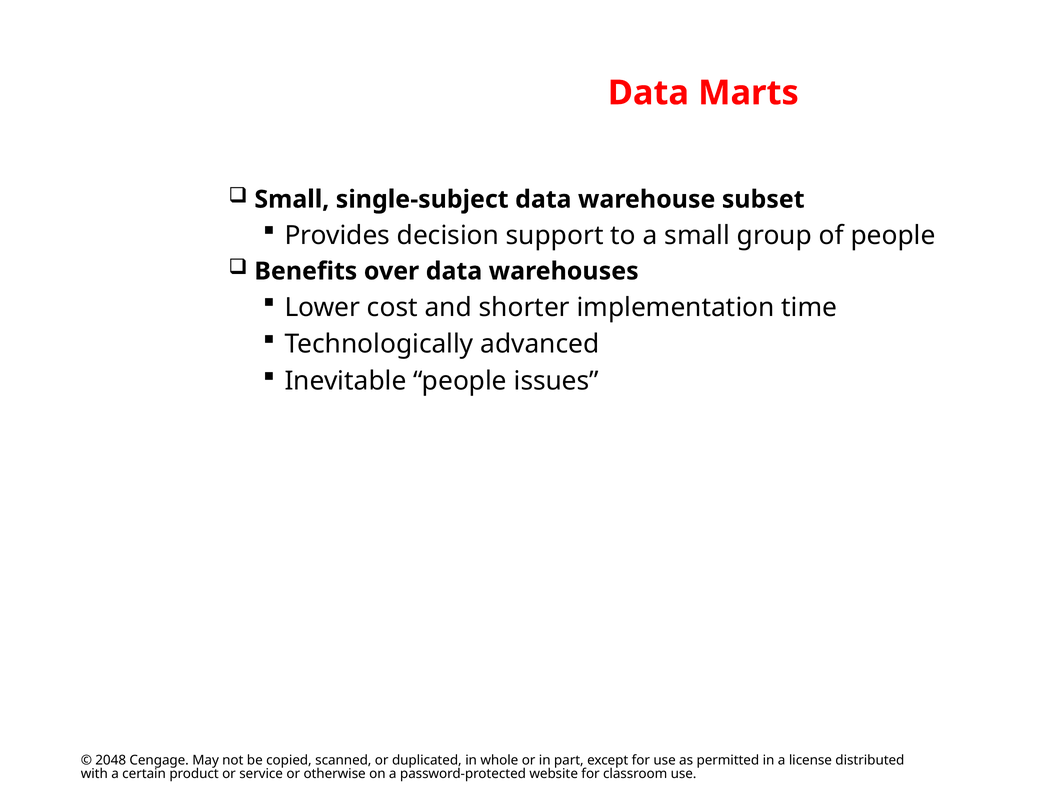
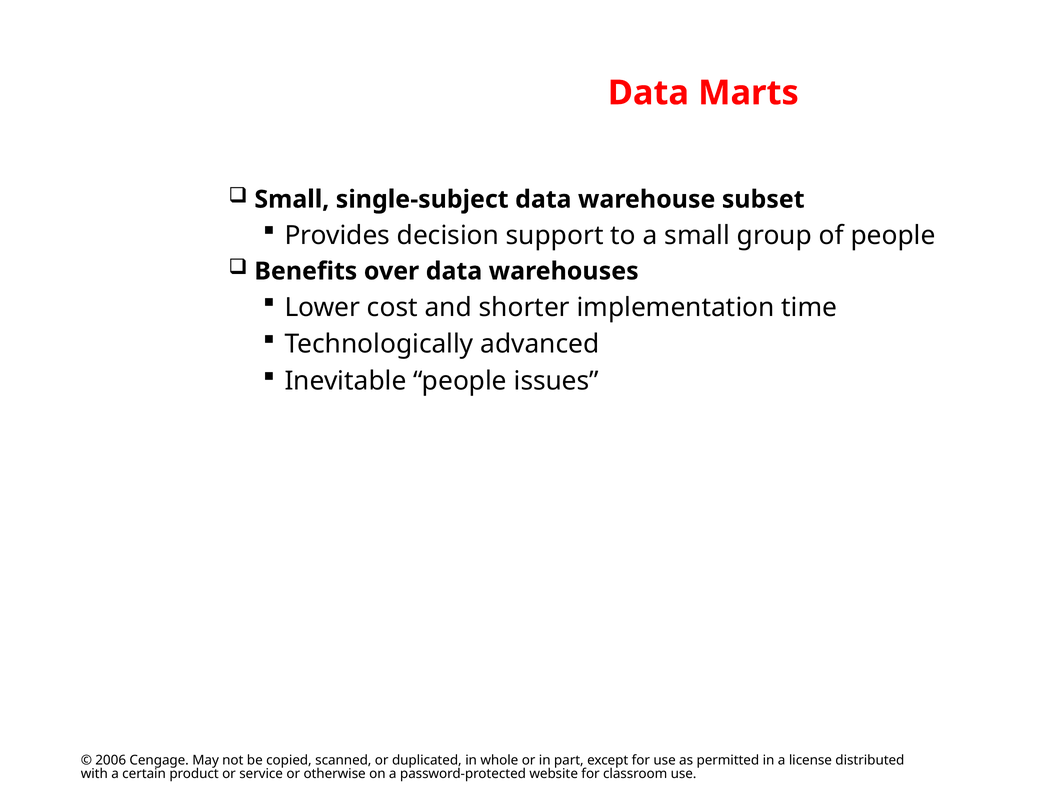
2048: 2048 -> 2006 (111, 760)
